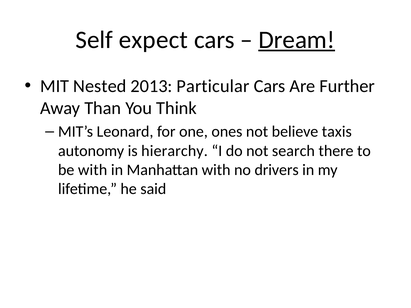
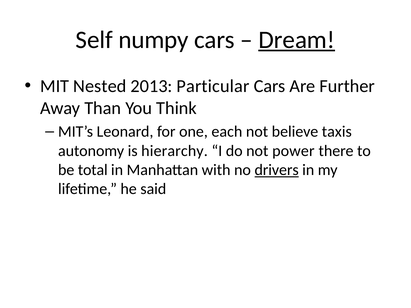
expect: expect -> numpy (154, 40)
ones: ones -> each (227, 132)
search: search -> power (293, 151)
be with: with -> total (93, 170)
drivers underline: none -> present (277, 170)
